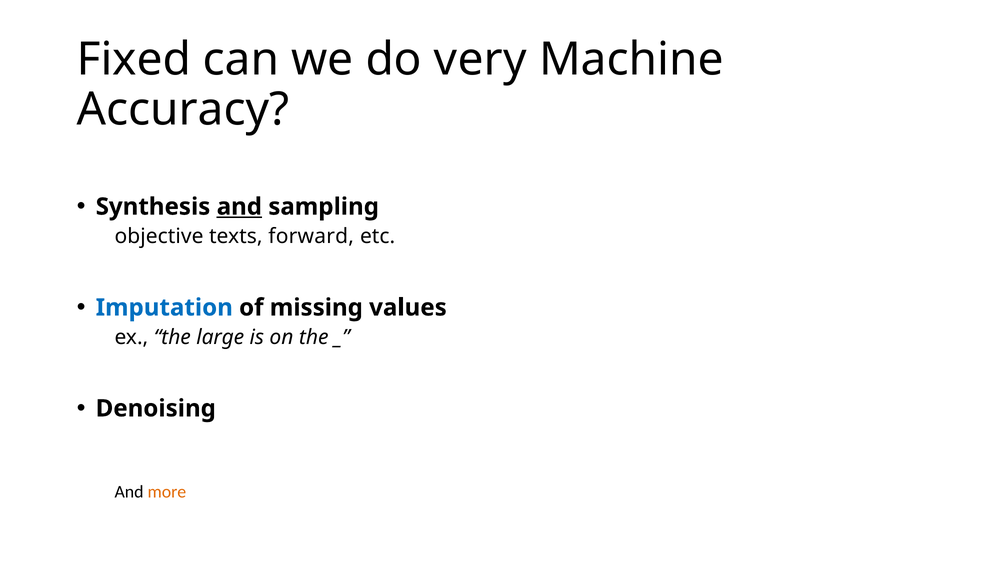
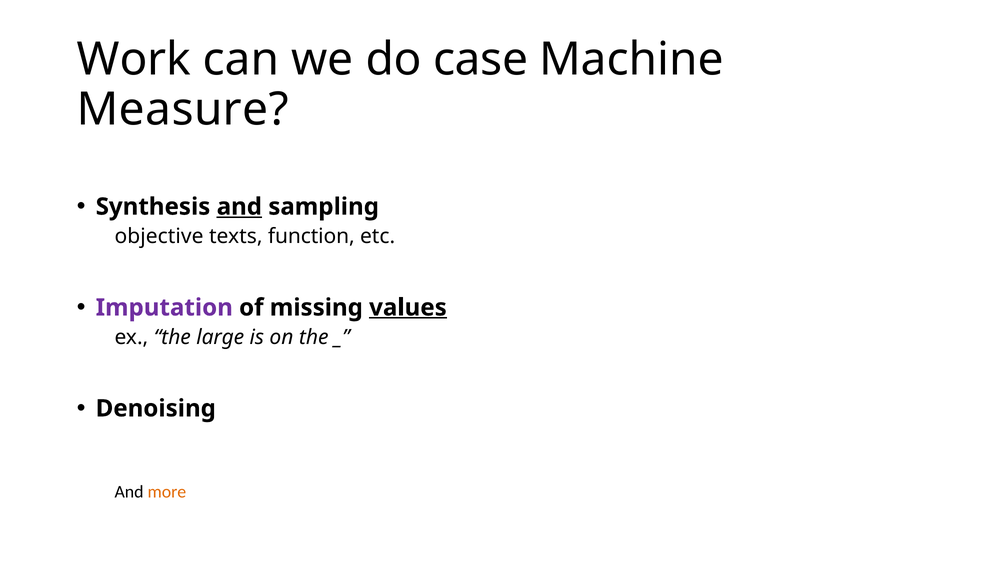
Fixed: Fixed -> Work (134, 60)
very: very -> case (481, 60)
Accuracy: Accuracy -> Measure (183, 110)
forward: forward -> function (311, 236)
Imputation colour: blue -> purple (164, 308)
values underline: none -> present (408, 308)
